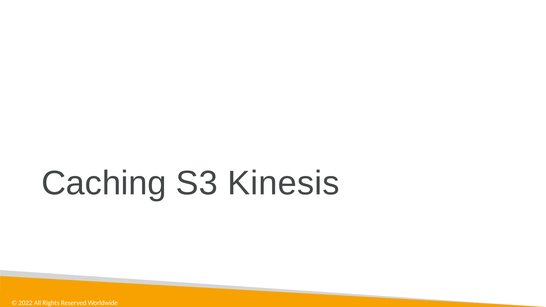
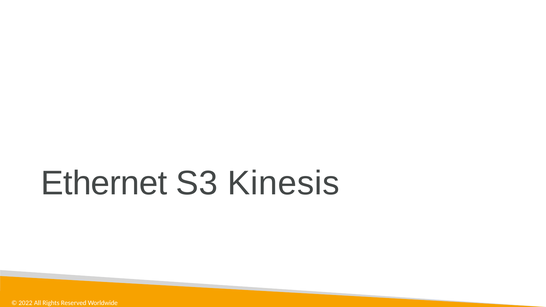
Caching: Caching -> Ethernet (104, 183)
